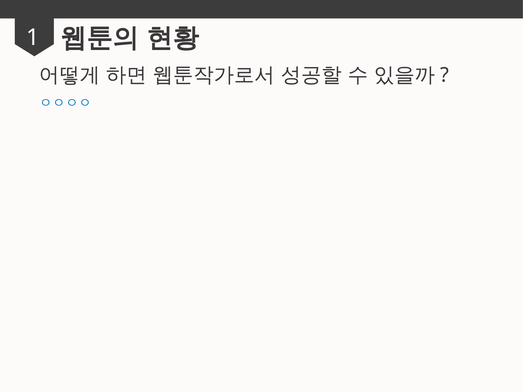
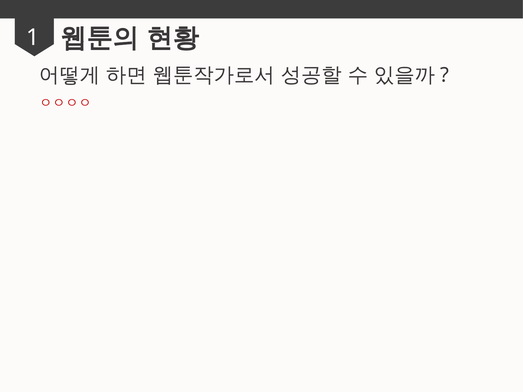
ㅇㅇㅇㅇ colour: blue -> red (65, 103)
